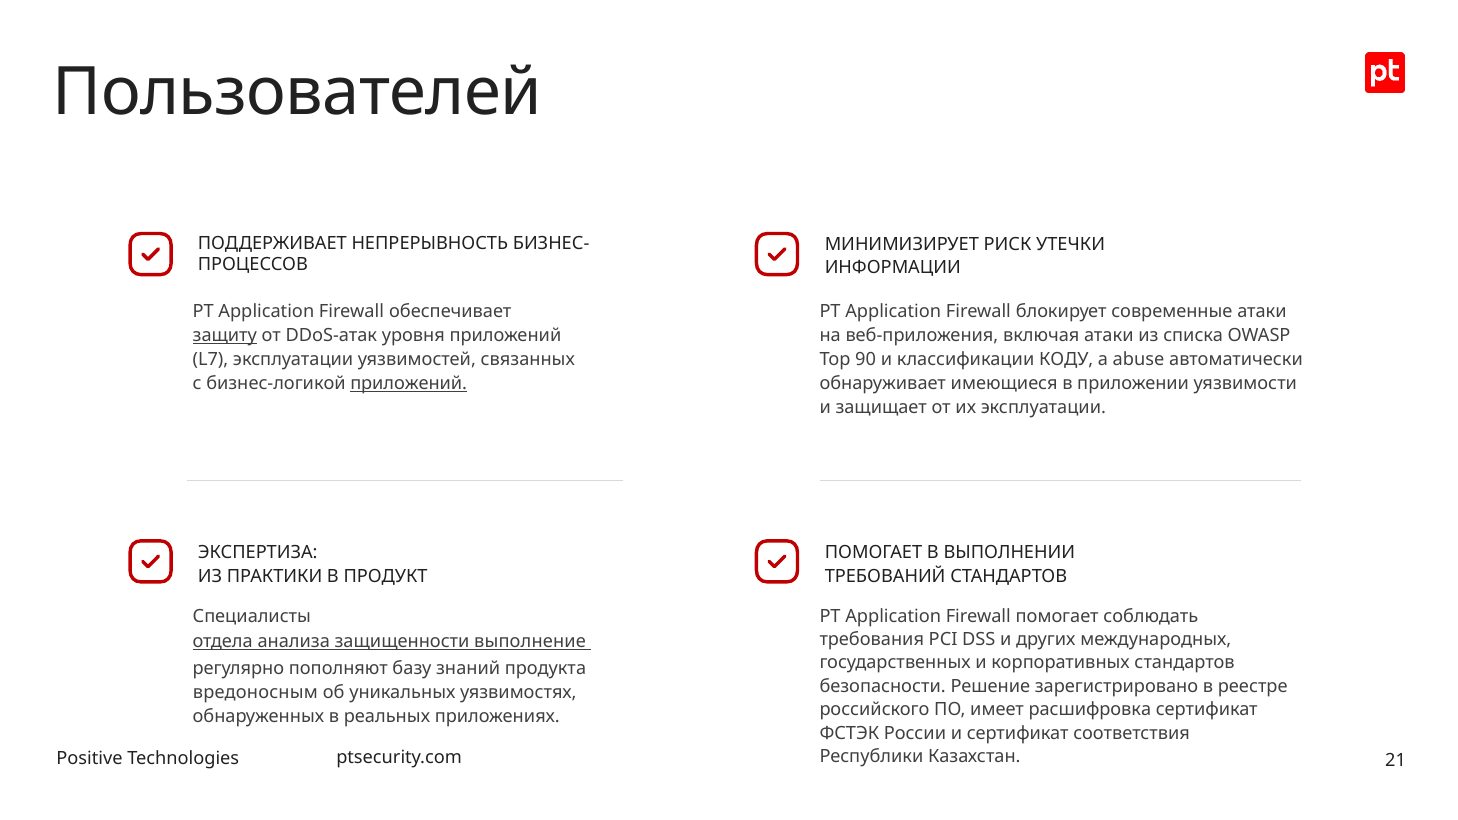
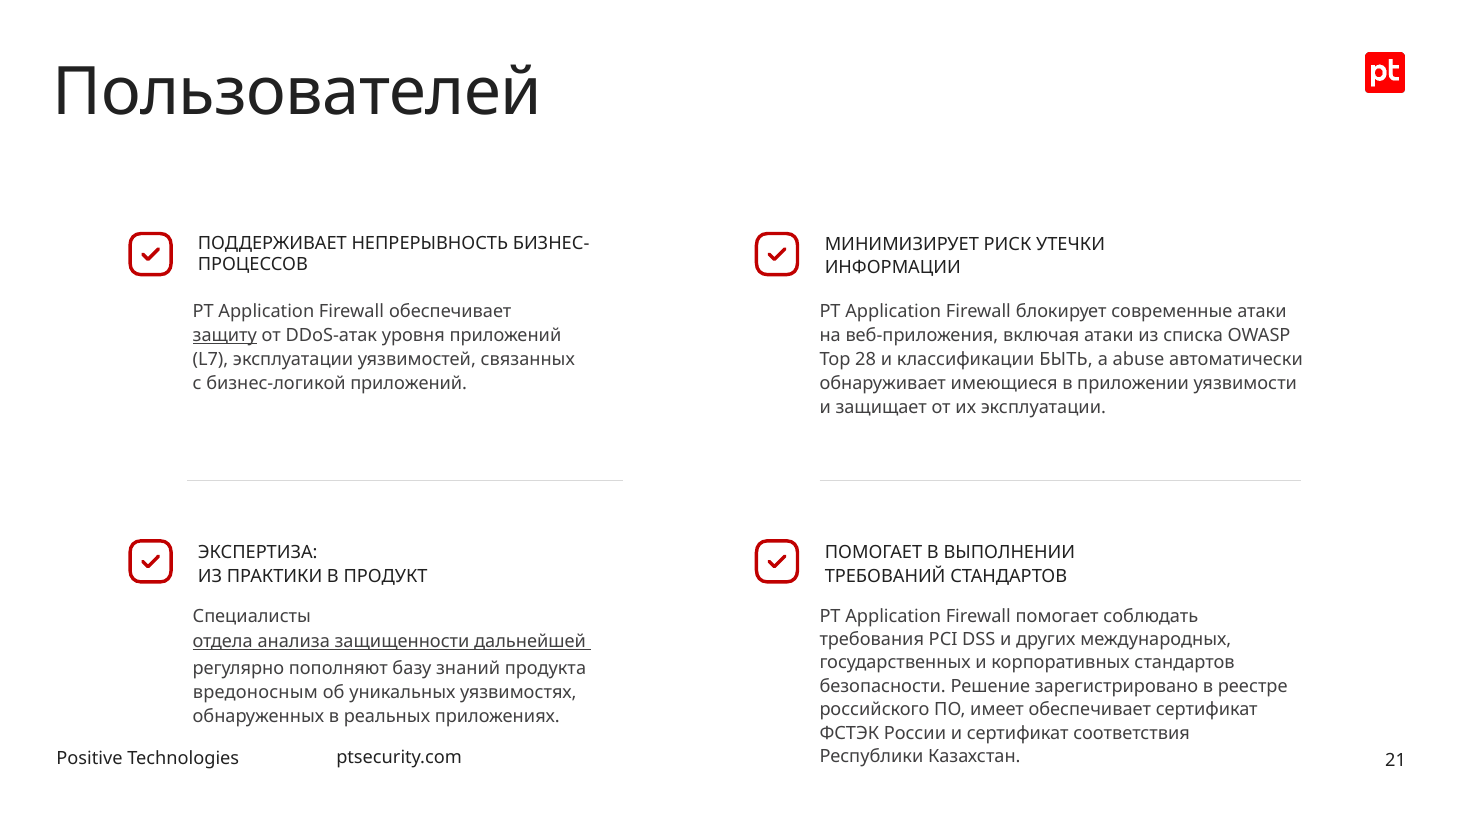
90: 90 -> 28 (866, 360)
КОДУ: КОДУ -> БЫТЬ (1066, 360)
приложений underline: present -> none (409, 384)
выполнение: выполнение -> дальнейшей (530, 641)
имеет расшифровка: расшифровка -> обеспечивает (1090, 710)
